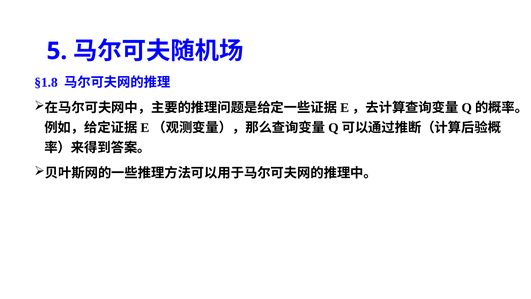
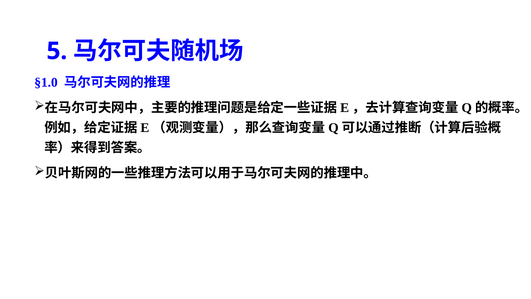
§1.8: §1.8 -> §1.0 (46, 82)
